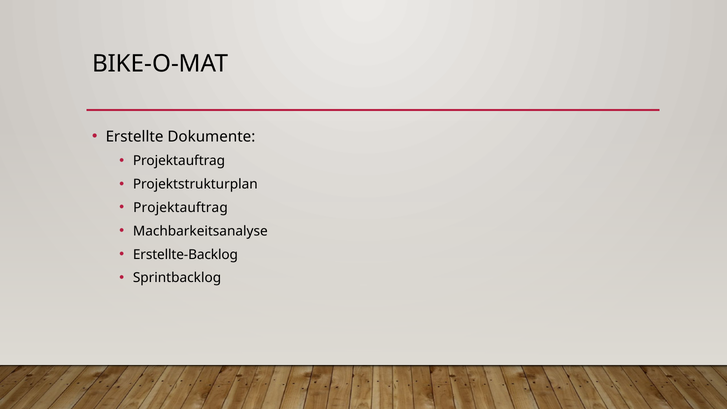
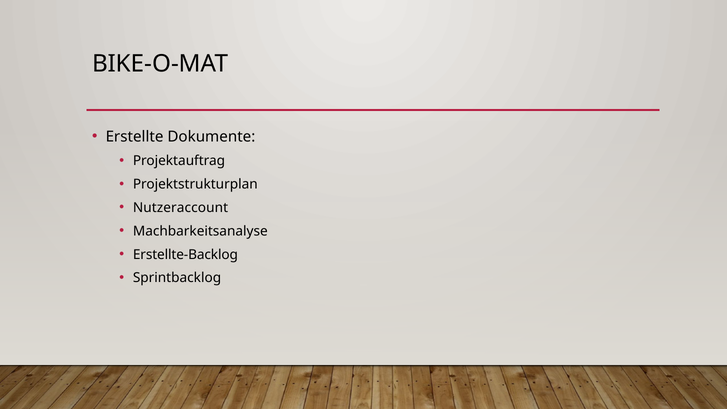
Projektauftrag: Projektauftrag -> Nutzeraccount (180, 208)
